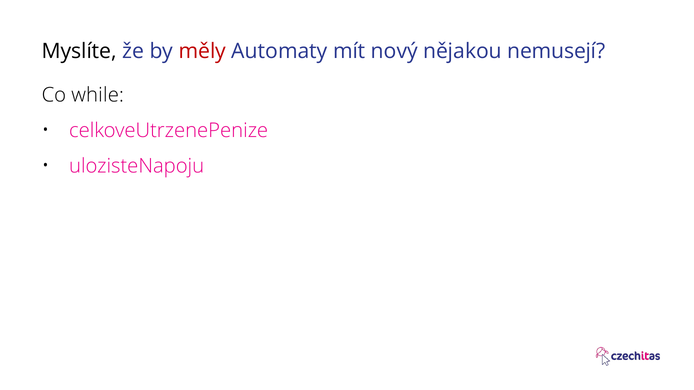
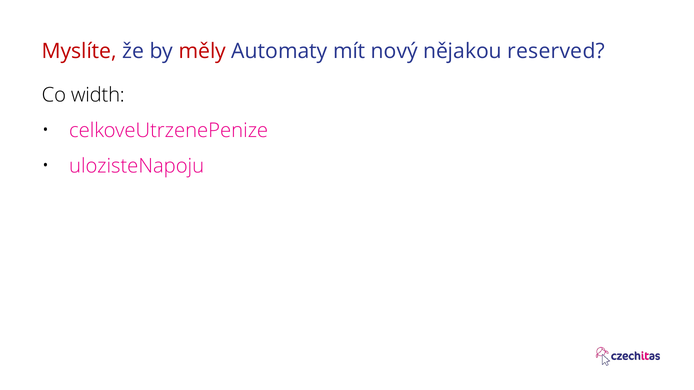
Myslíte colour: black -> red (79, 51)
nemusejí: nemusejí -> reserved (556, 51)
while: while -> width (98, 95)
